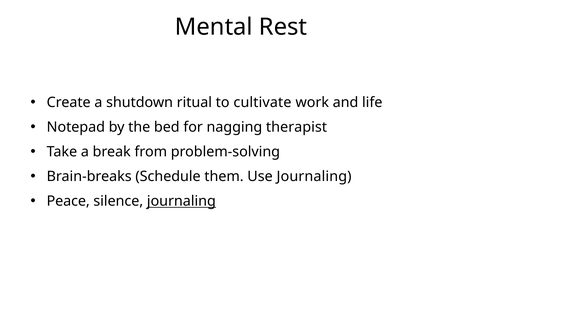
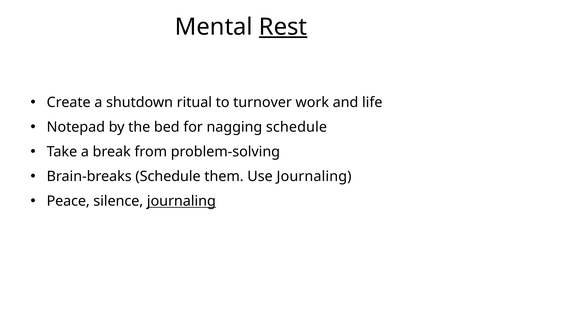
Rest underline: none -> present (283, 27)
cultivate: cultivate -> turnover (263, 102)
nagging therapist: therapist -> schedule (296, 127)
